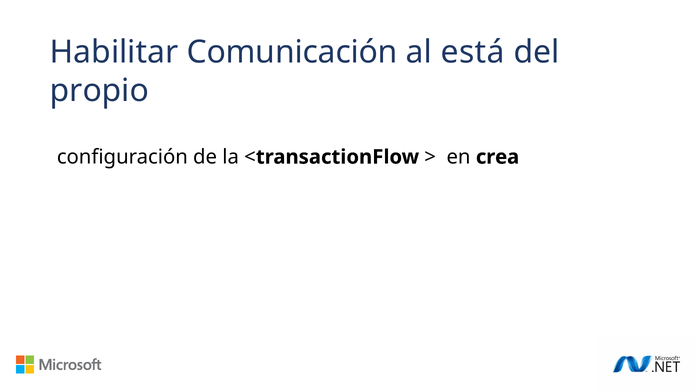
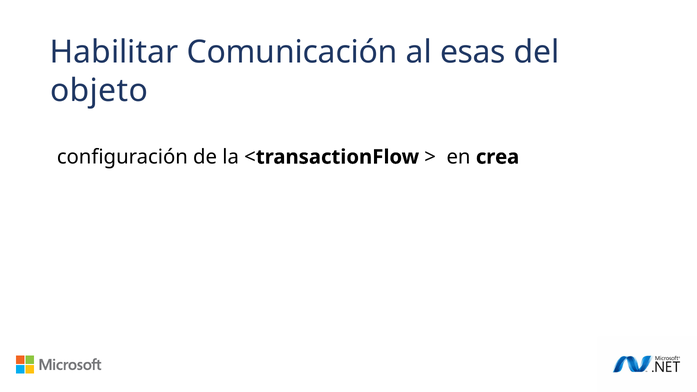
está: está -> esas (473, 52)
propio: propio -> objeto (99, 91)
